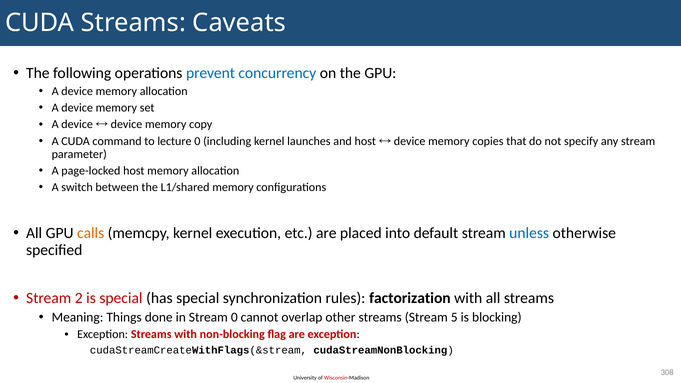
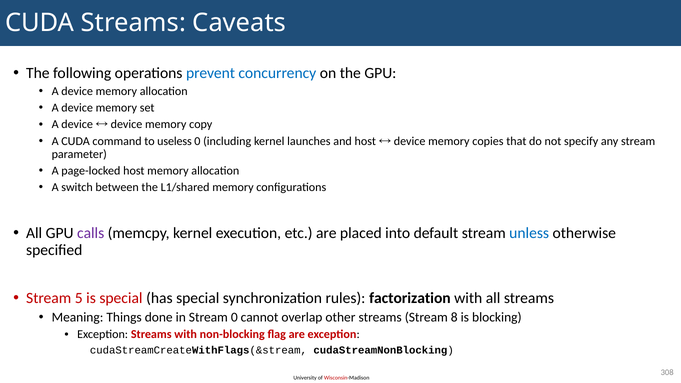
lecture: lecture -> useless (175, 141)
calls colour: orange -> purple (91, 233)
2: 2 -> 5 (79, 298)
5: 5 -> 8 (454, 317)
